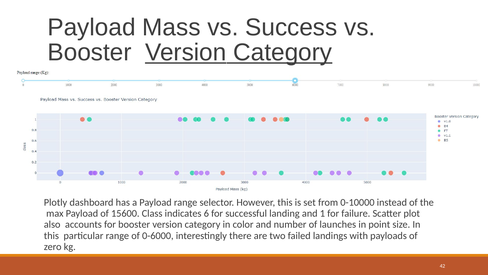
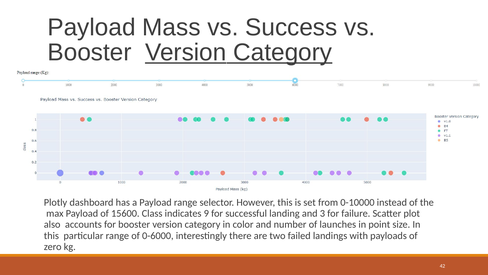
6: 6 -> 9 (206, 213)
1: 1 -> 3 (322, 213)
